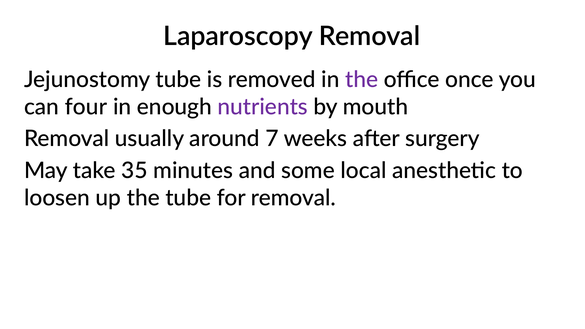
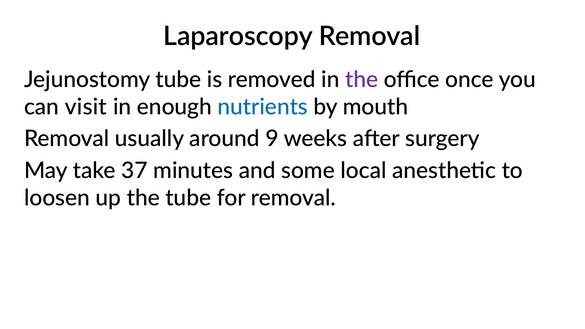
four: four -> visit (86, 107)
nutrients colour: purple -> blue (263, 107)
7: 7 -> 9 (272, 139)
35: 35 -> 37 (134, 171)
